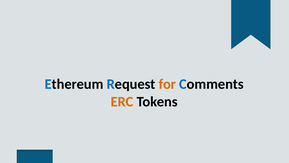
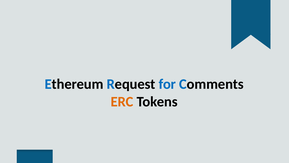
for colour: orange -> blue (167, 84)
